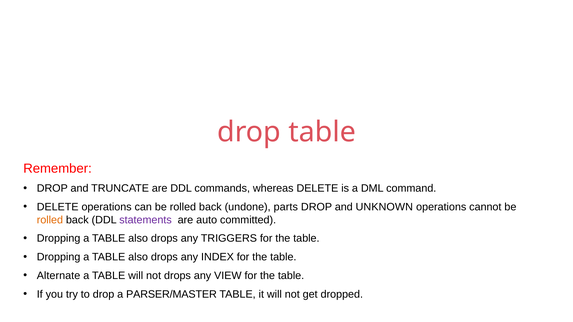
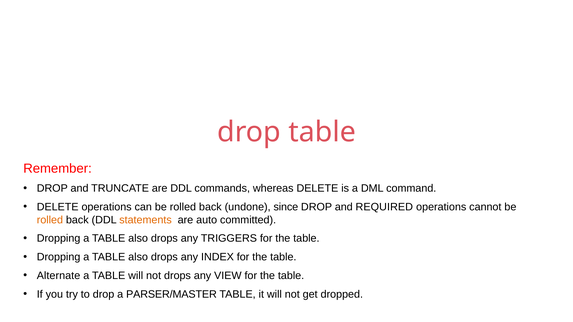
parts: parts -> since (286, 207)
UNKNOWN: UNKNOWN -> REQUIRED (384, 207)
statements colour: purple -> orange (146, 220)
